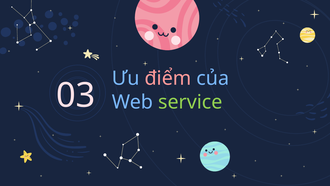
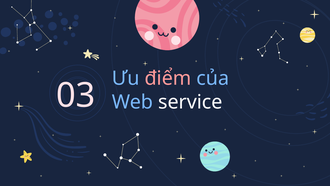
service colour: light green -> white (190, 102)
